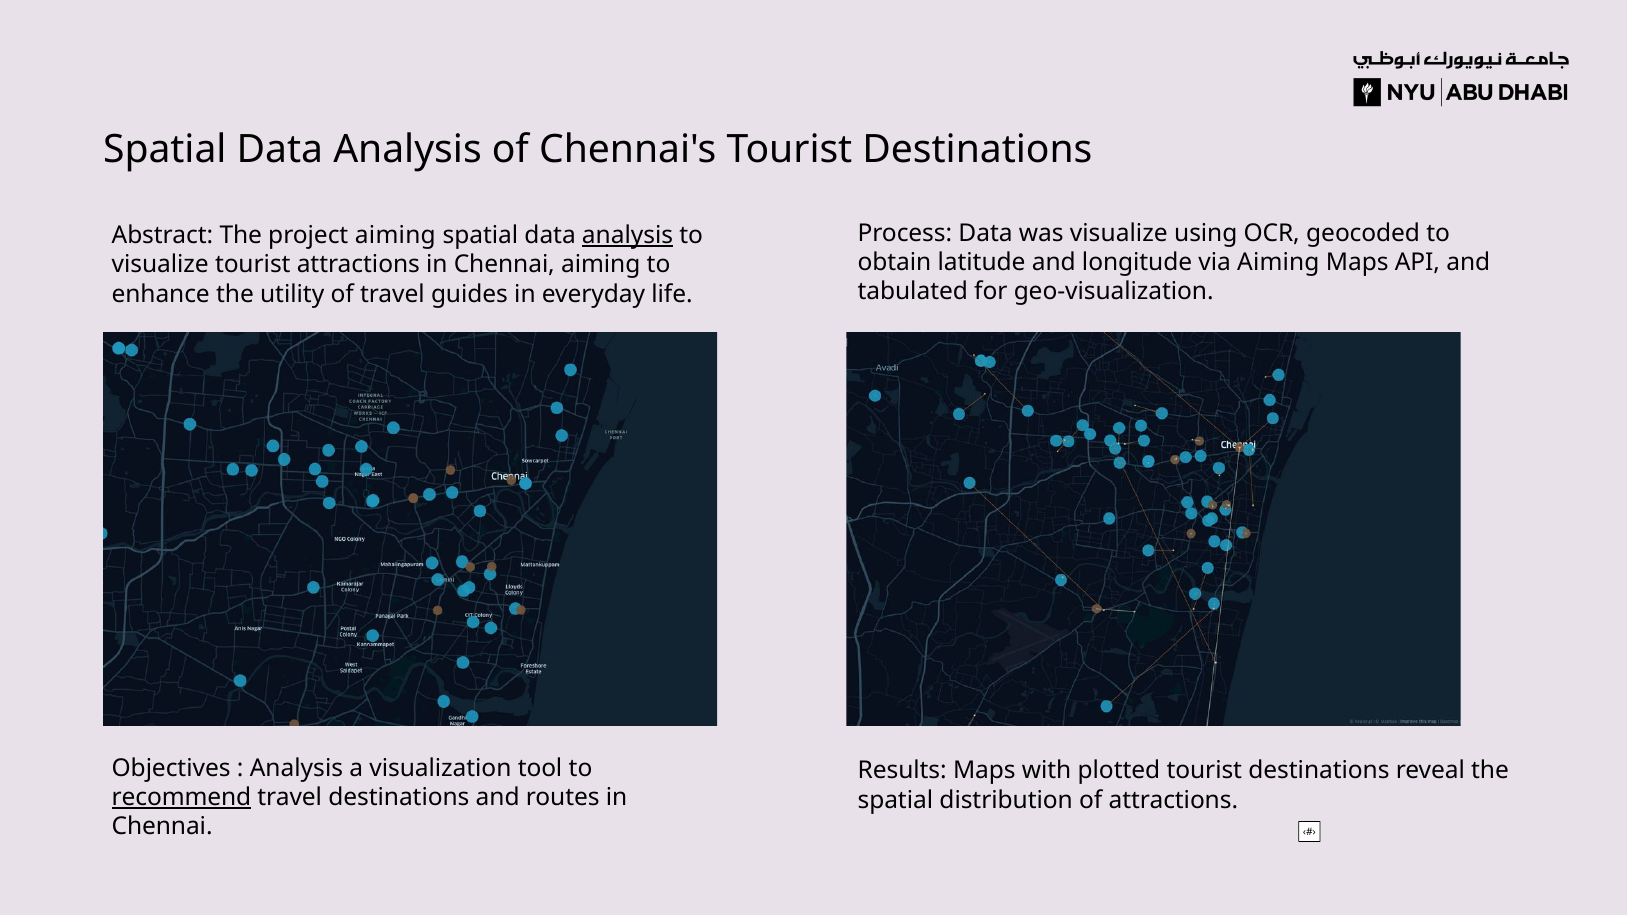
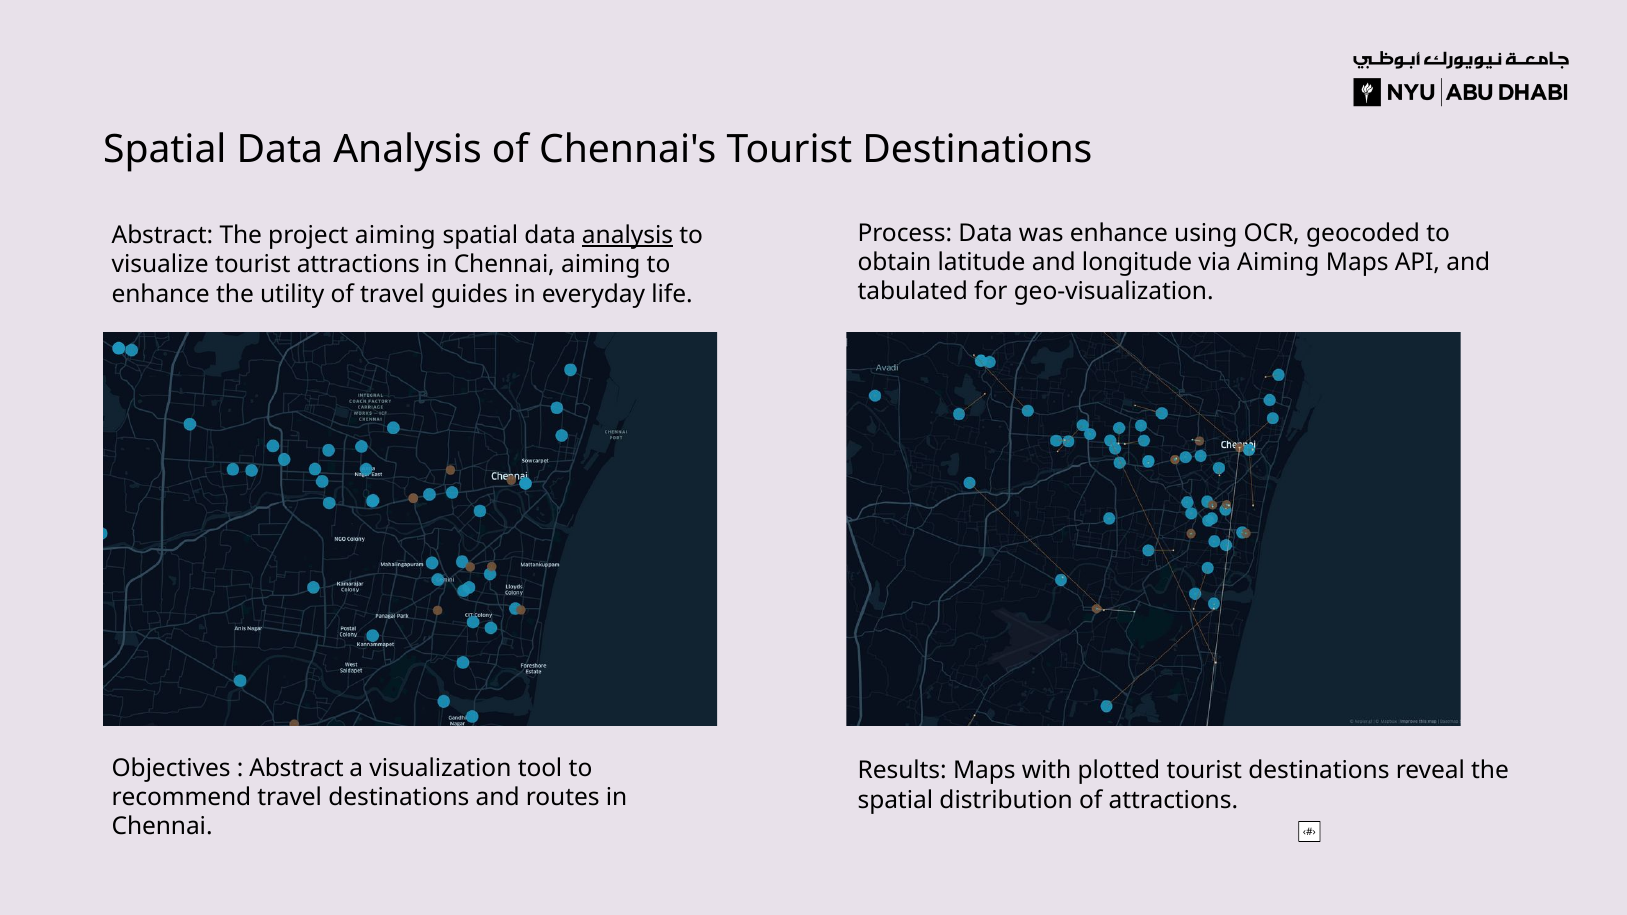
was visualize: visualize -> enhance (1119, 233)
Analysis: Analysis -> Abstract (297, 768)
recommend underline: present -> none (181, 798)
